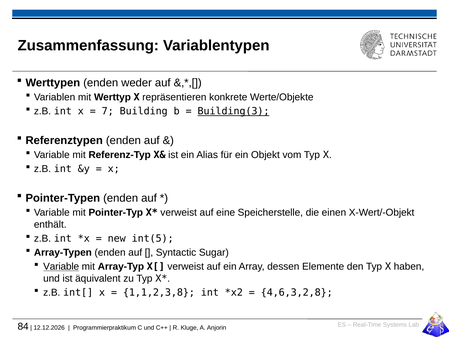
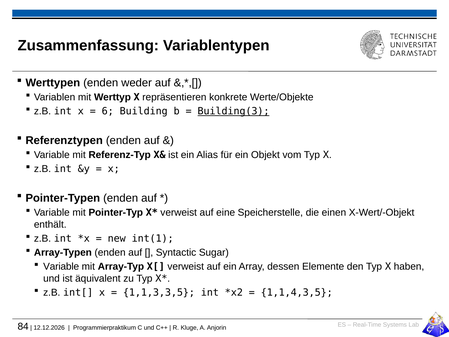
7: 7 -> 6 (108, 111)
int(5: int(5 -> int(1 (153, 238)
Variable underline: present -> none (61, 266)
1,1,2,3,8: 1,1,2,3,8 -> 1,1,3,3,5 (159, 292)
4,6,3,2,8: 4,6,3,2,8 -> 1,1,4,3,5 (297, 292)
